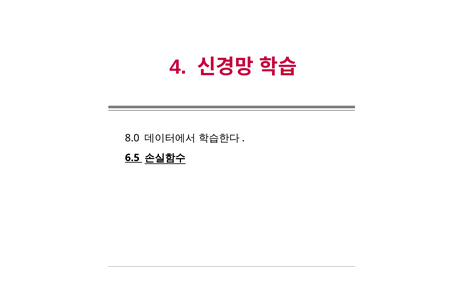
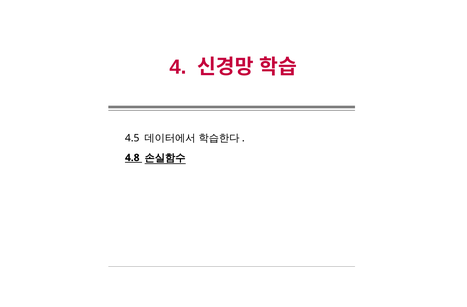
8.0: 8.0 -> 4.5 (132, 138)
6.5: 6.5 -> 4.8 (132, 158)
